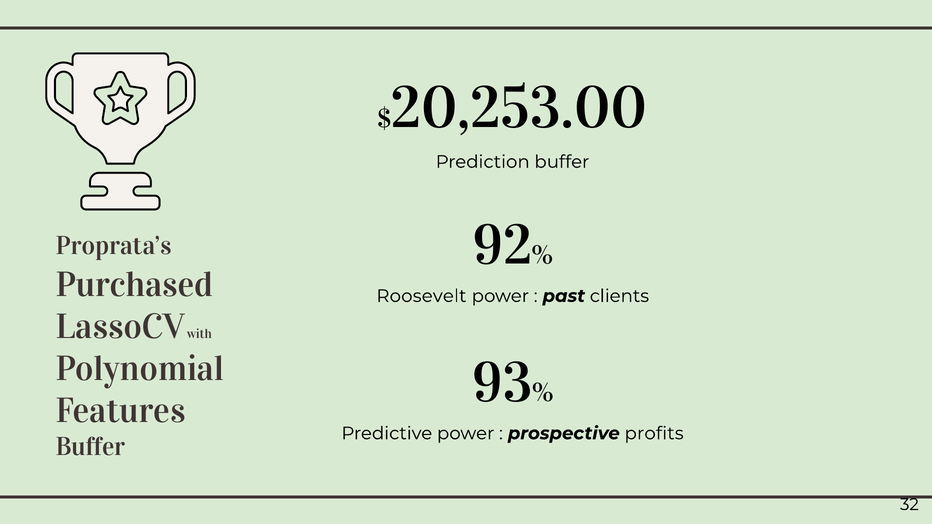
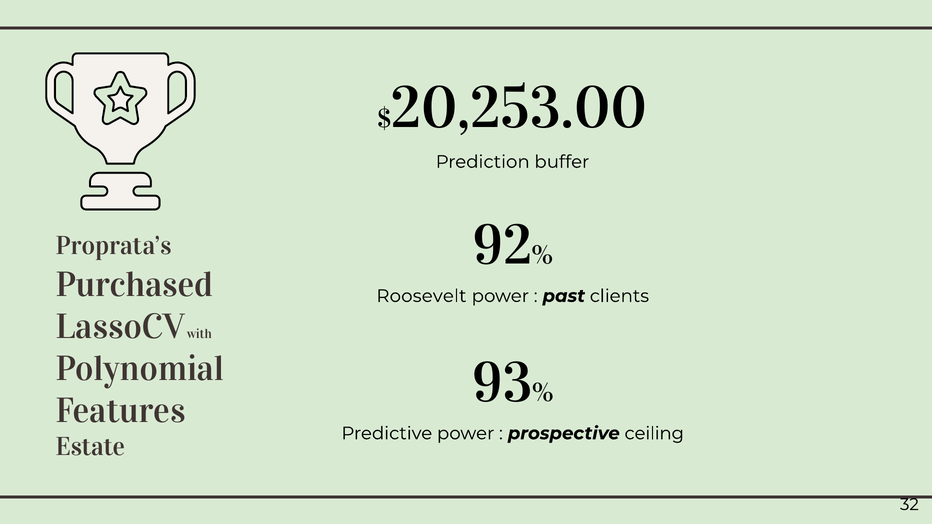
profits: profits -> ceiling (654, 434)
Buffer: Buffer -> Estate (90, 447)
